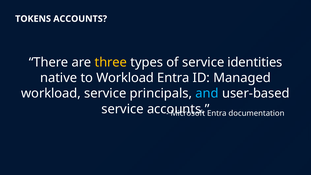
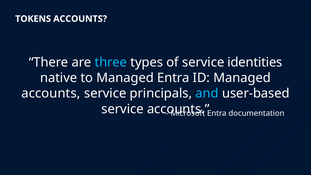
three colour: yellow -> light blue (111, 62)
to Workload: Workload -> Managed (125, 78)
workload: workload -> accounts (51, 93)
